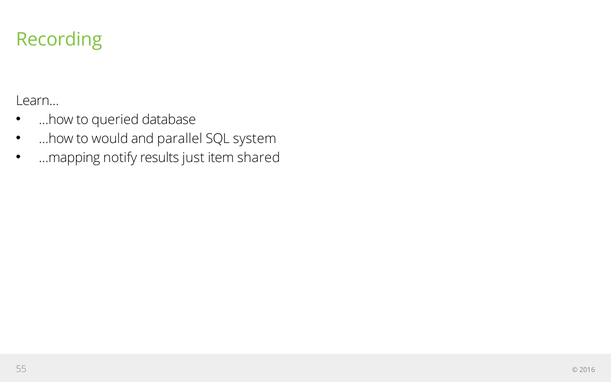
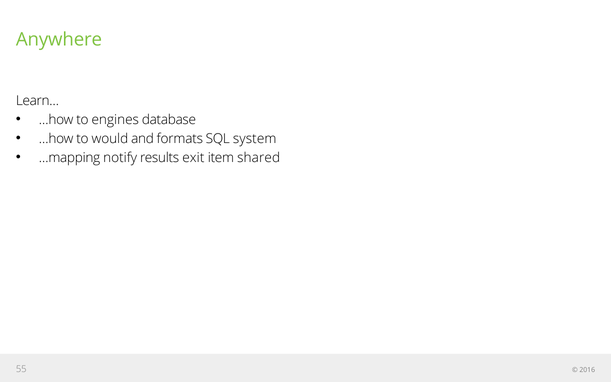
Recording: Recording -> Anywhere (59, 40)
queried: queried -> engines (115, 120)
parallel: parallel -> formats (180, 139)
just: just -> exit (193, 158)
